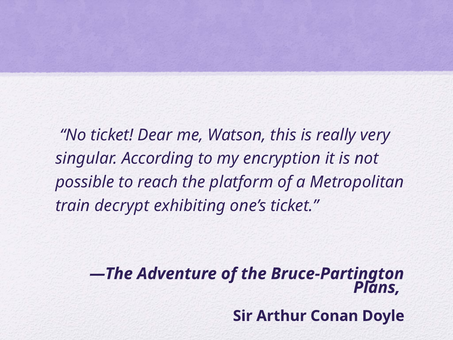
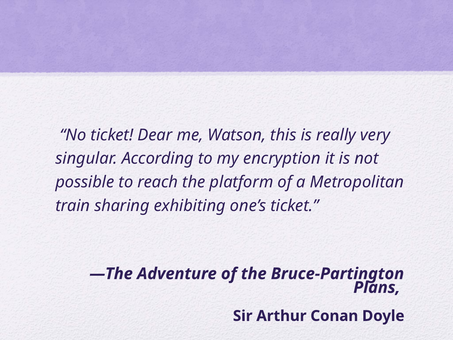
decrypt: decrypt -> sharing (122, 206)
